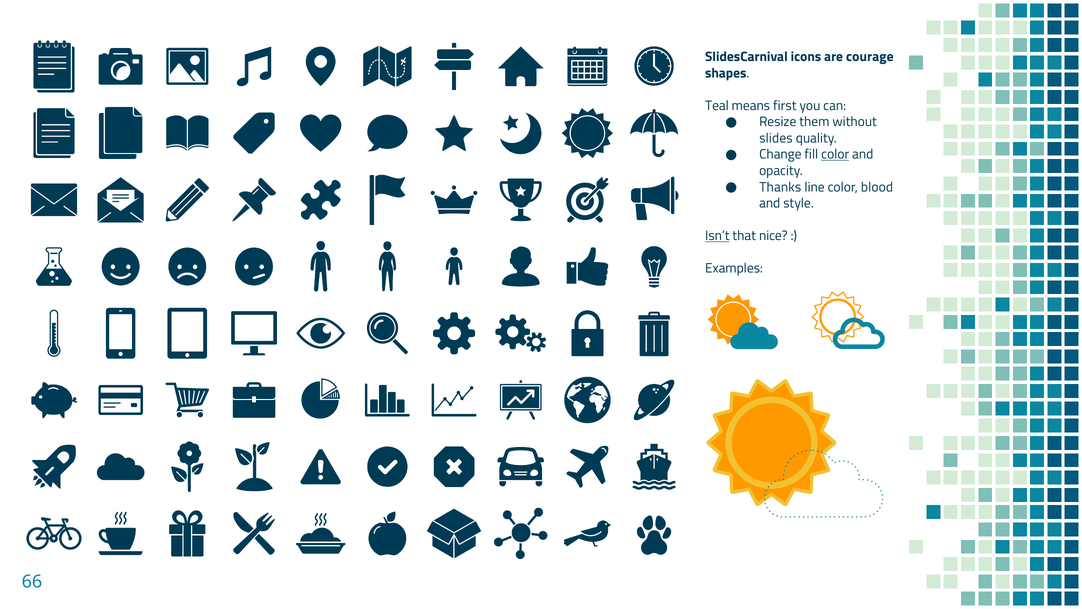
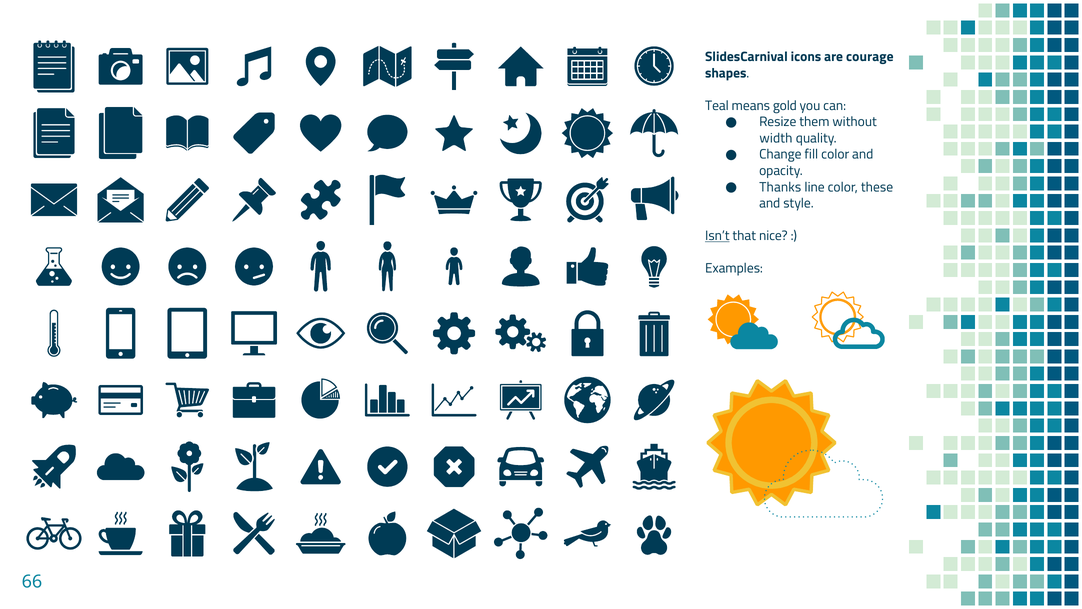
first: first -> gold (785, 106)
slides: slides -> width (776, 138)
color underline: present -> none (835, 154)
blood: blood -> these (877, 187)
